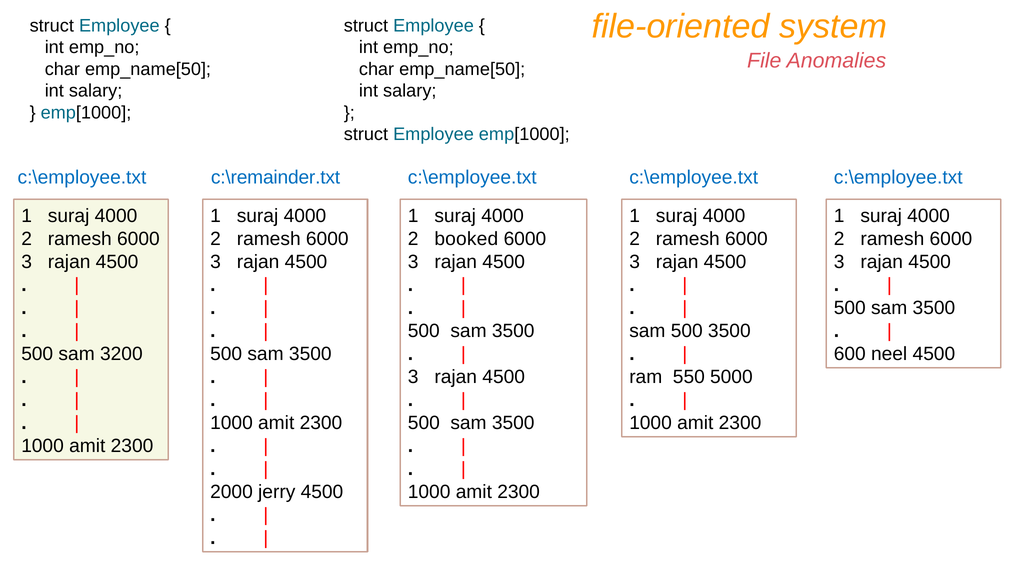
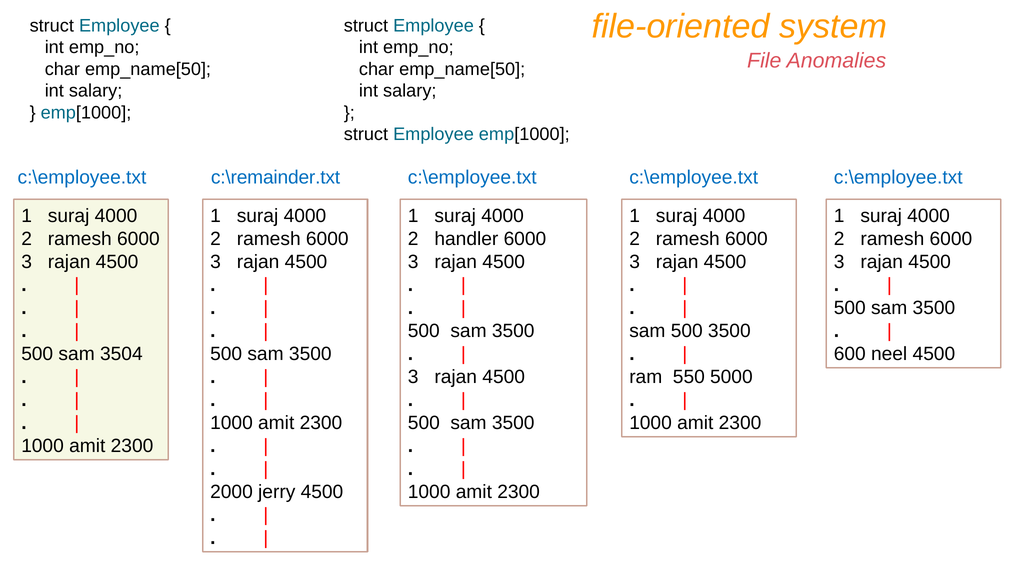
booked: booked -> handler (466, 239)
3200: 3200 -> 3504 (121, 354)
